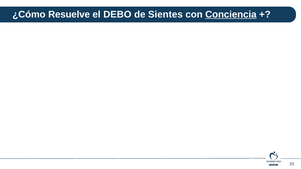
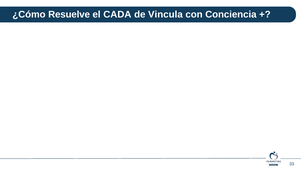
DEBO: DEBO -> CADA (117, 14)
Sientes: Sientes -> Vincula (165, 14)
Conciencia underline: present -> none (231, 14)
